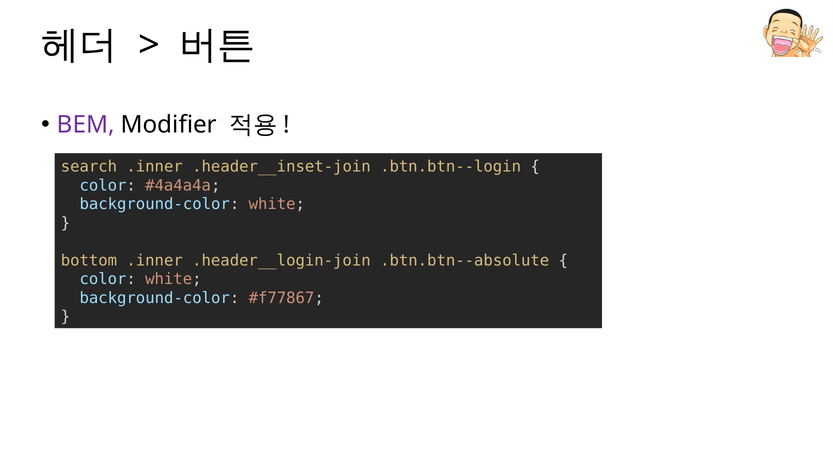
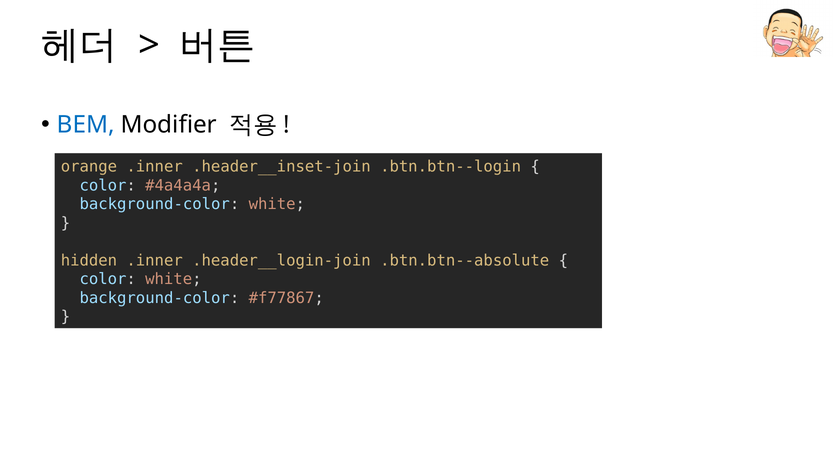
BEM colour: purple -> blue (86, 125)
search: search -> orange (89, 167)
bottom: bottom -> hidden (89, 260)
